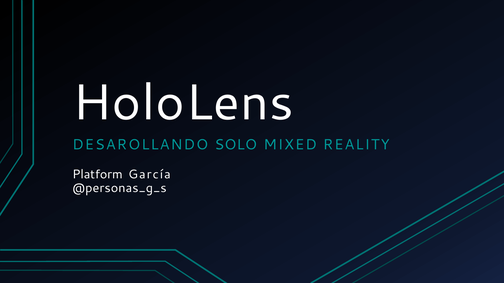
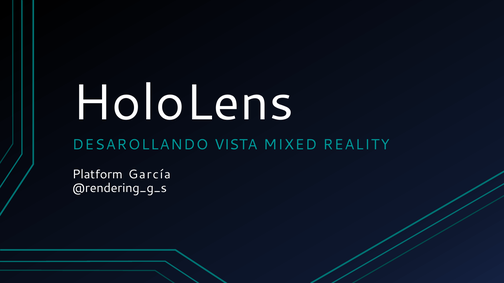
SOLO: SOLO -> VISTA (236, 145)
@personas_g_s: @personas_g_s -> @rendering_g_s (120, 188)
